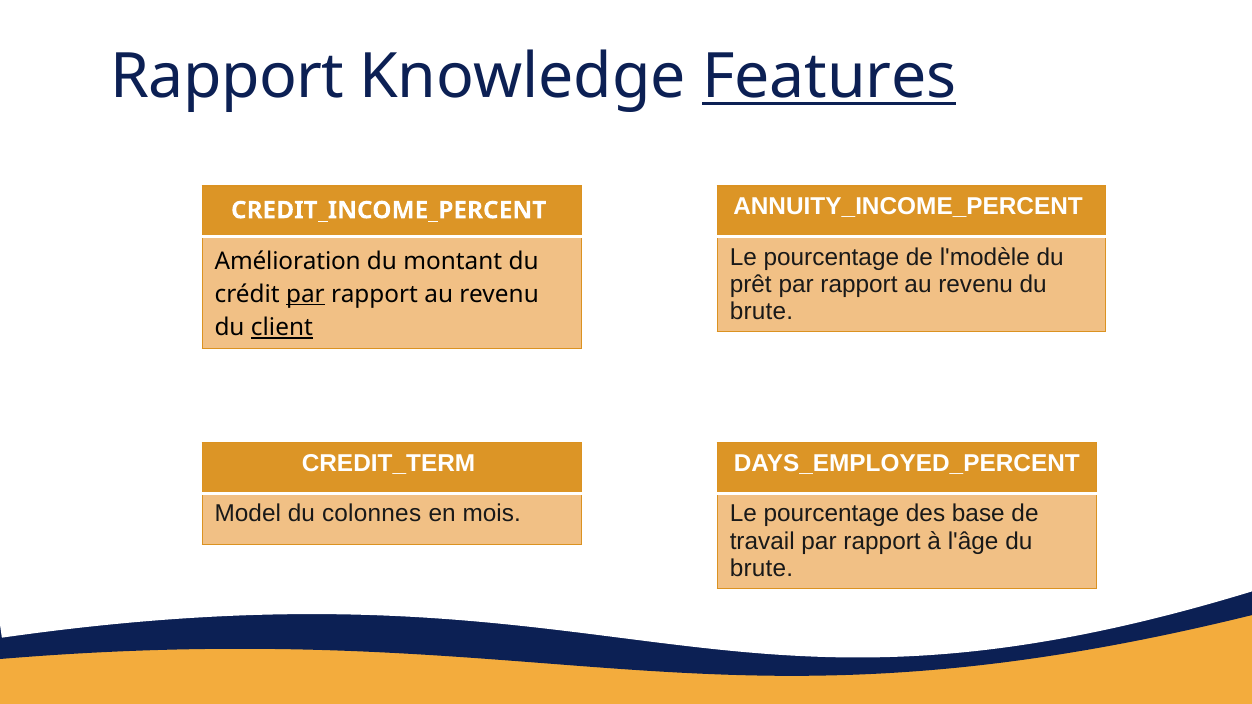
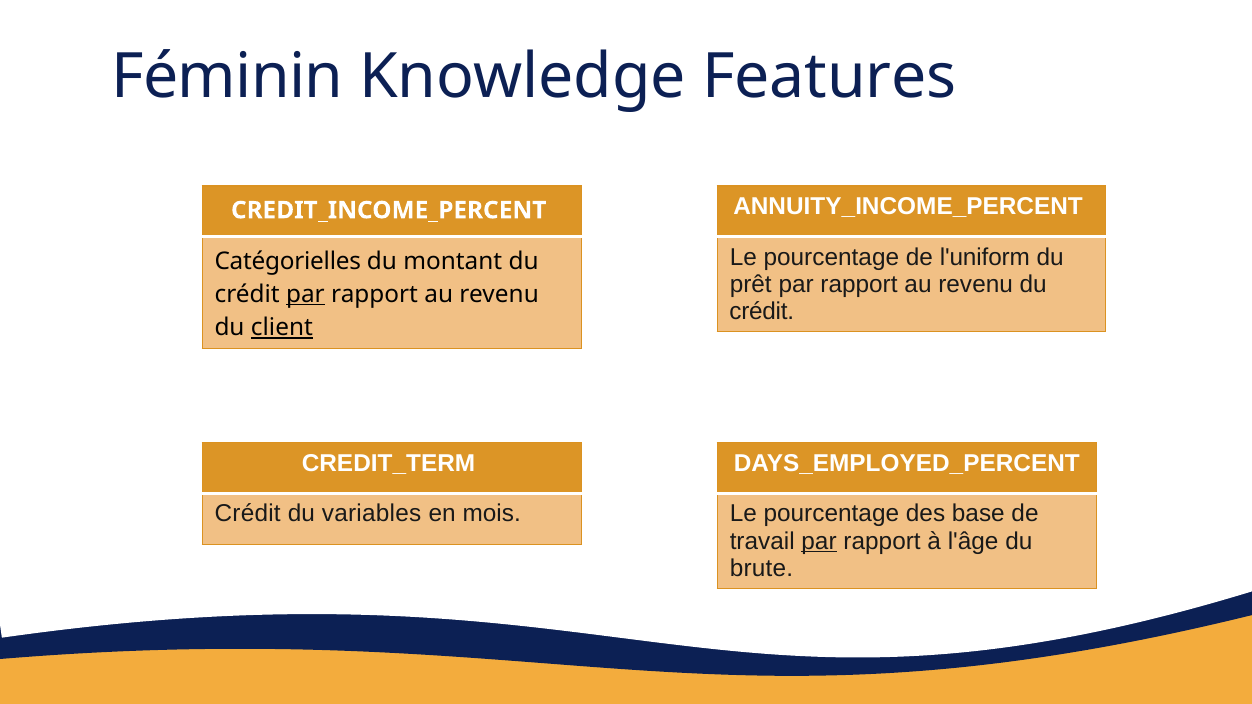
Rapport: Rapport -> Féminin (227, 77)
Features underline: present -> none (829, 77)
l'modèle: l'modèle -> l'uniform (985, 257)
Amélioration: Amélioration -> Catégorielles (288, 261)
brute: brute -> crédit (762, 312)
Model: Model -> Crédit (248, 514)
colonnes: colonnes -> variables (372, 514)
par underline: none -> present (819, 541)
